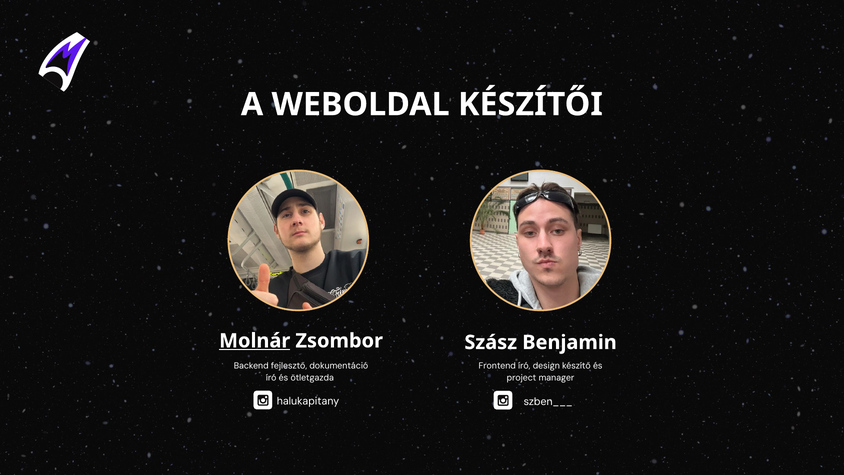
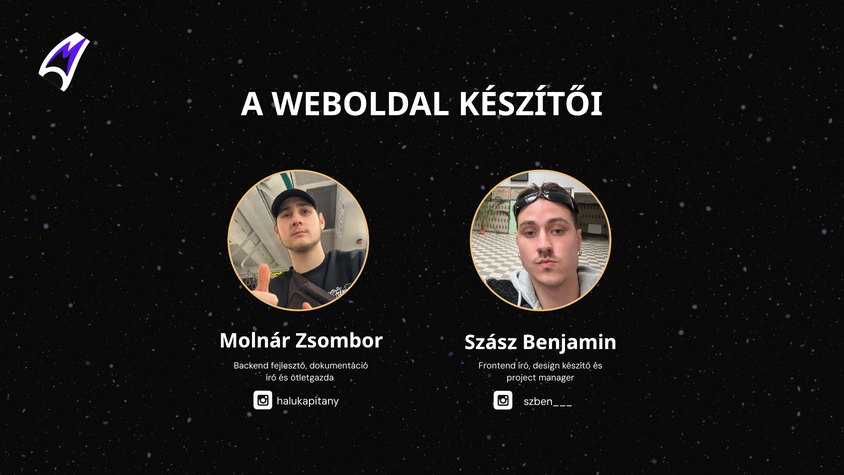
Molnár underline: present -> none (255, 341)
